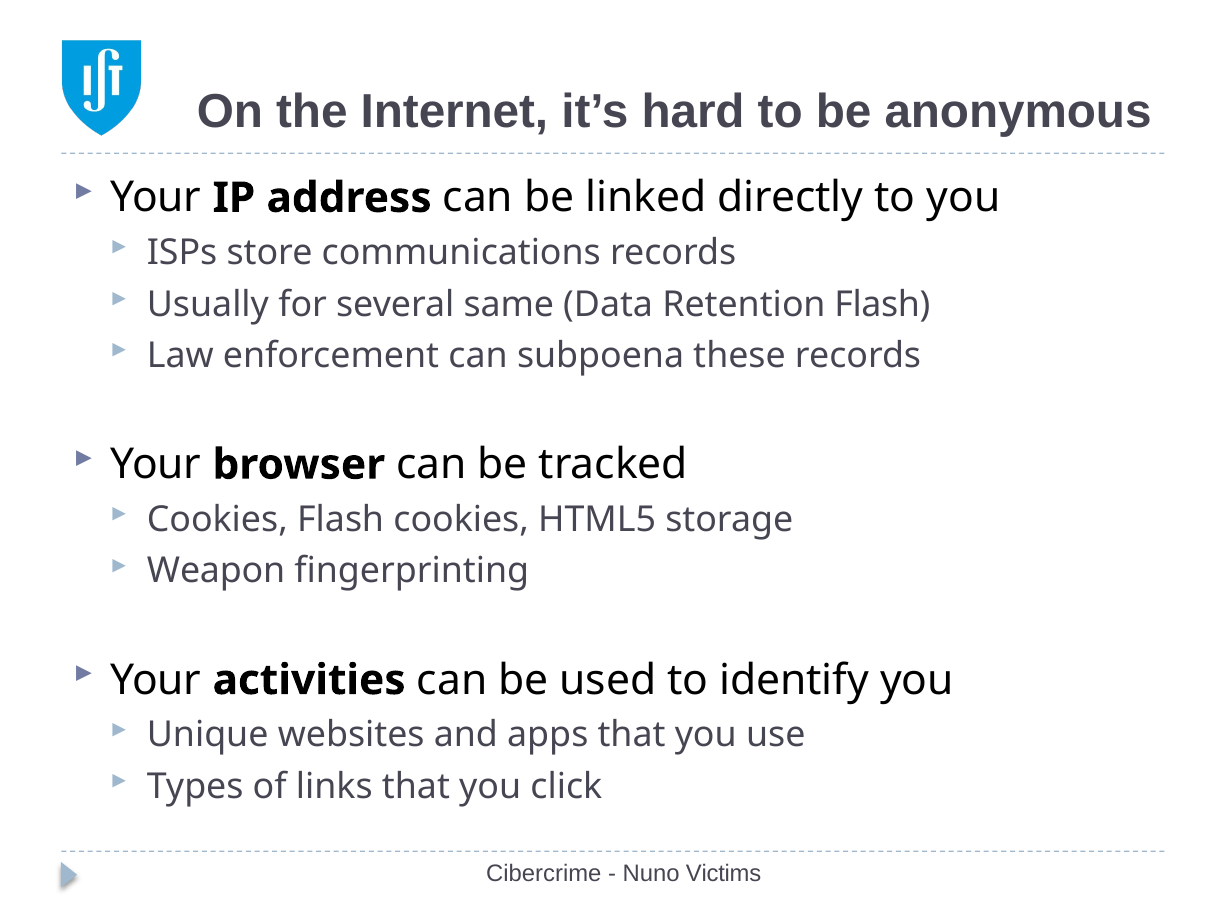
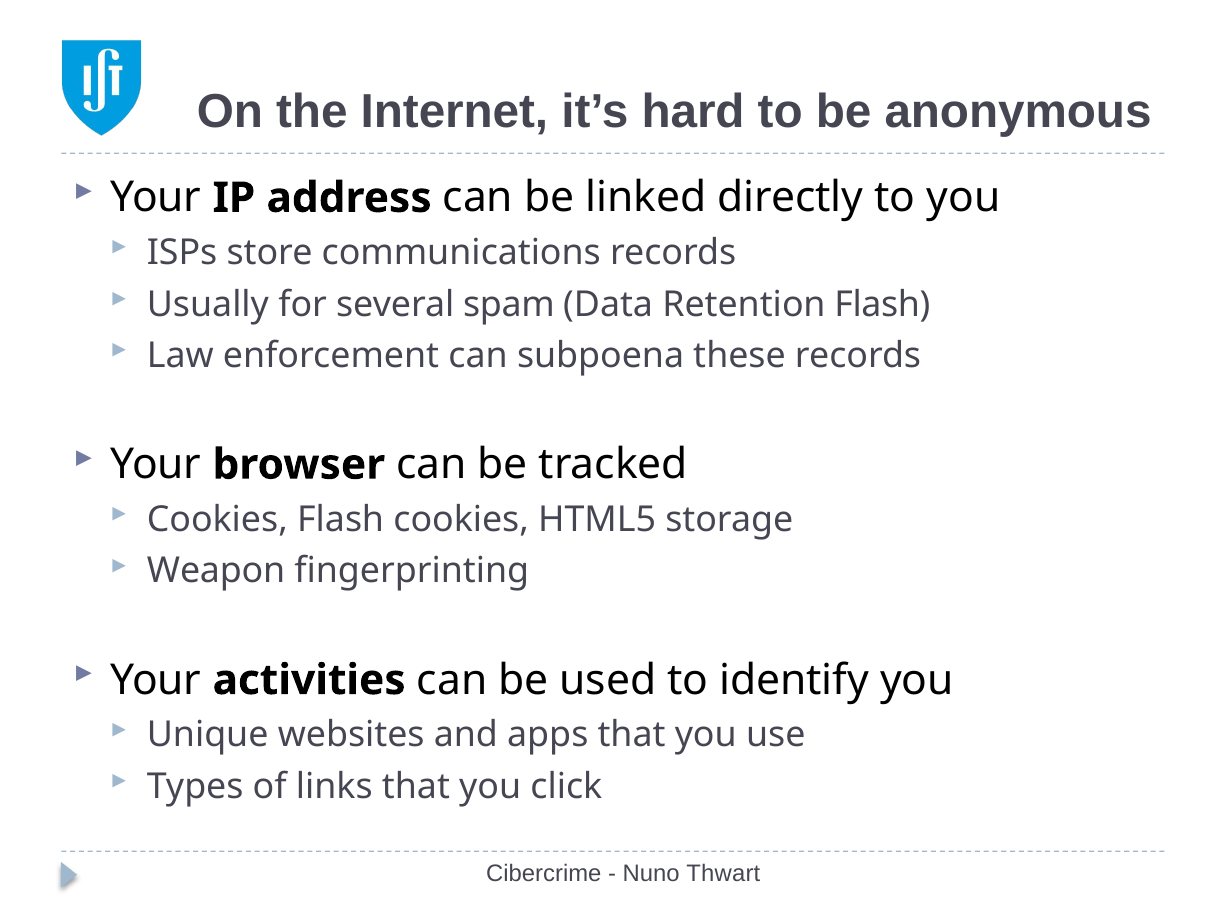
same: same -> spam (509, 304)
Victims: Victims -> Thwart (723, 874)
